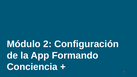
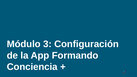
2: 2 -> 3 (47, 44)
